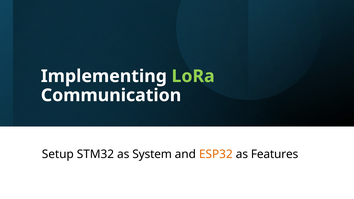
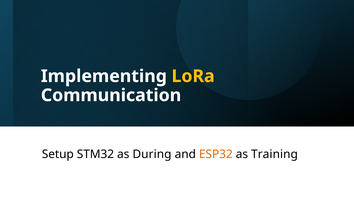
LoRa colour: light green -> yellow (193, 76)
System: System -> During (152, 154)
Features: Features -> Training (274, 154)
